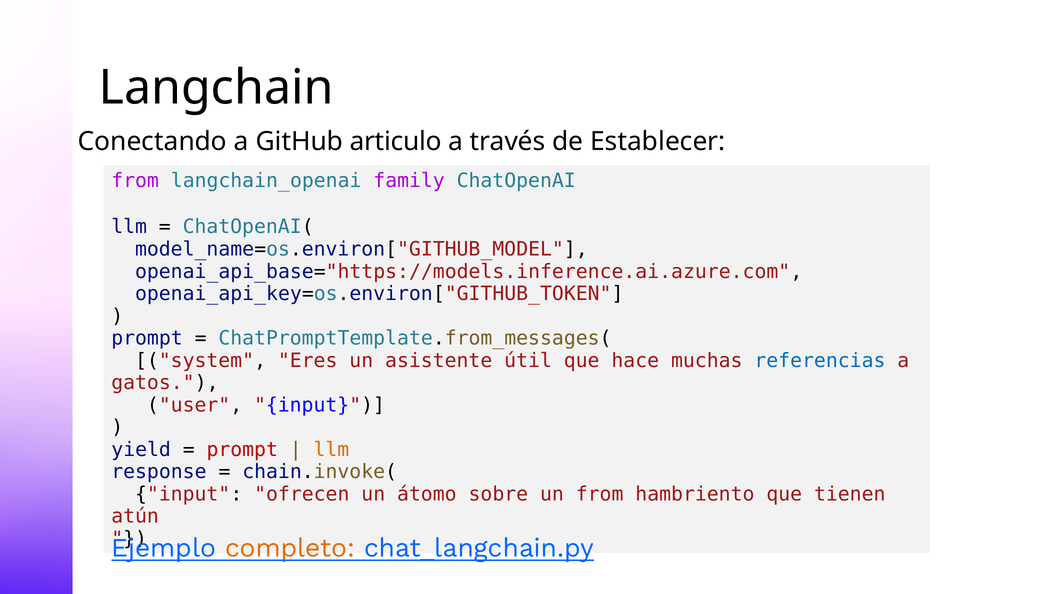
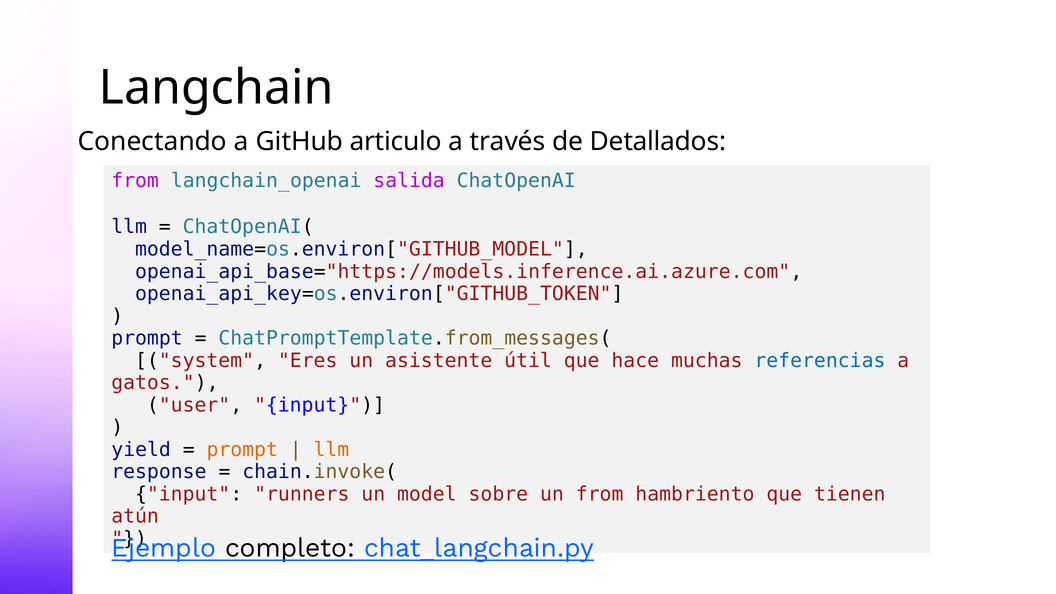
Establecer: Establecer -> Detallados (658, 141)
family: family -> salida (409, 181)
prompt colour: red -> orange (242, 450)
ofrecen: ofrecen -> runners (302, 494)
átomo: átomo -> model (427, 494)
completo colour: orange -> black (290, 548)
